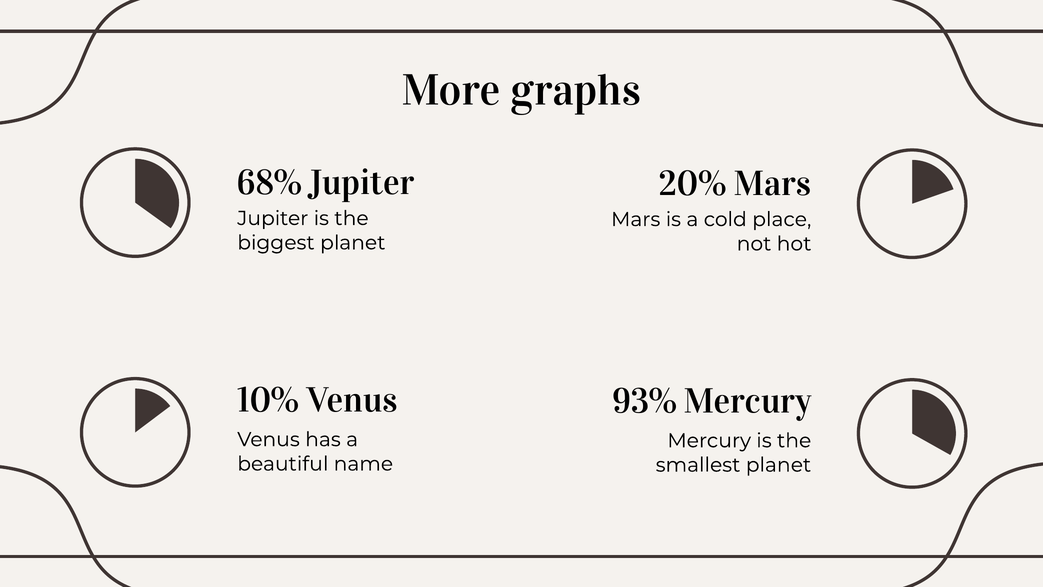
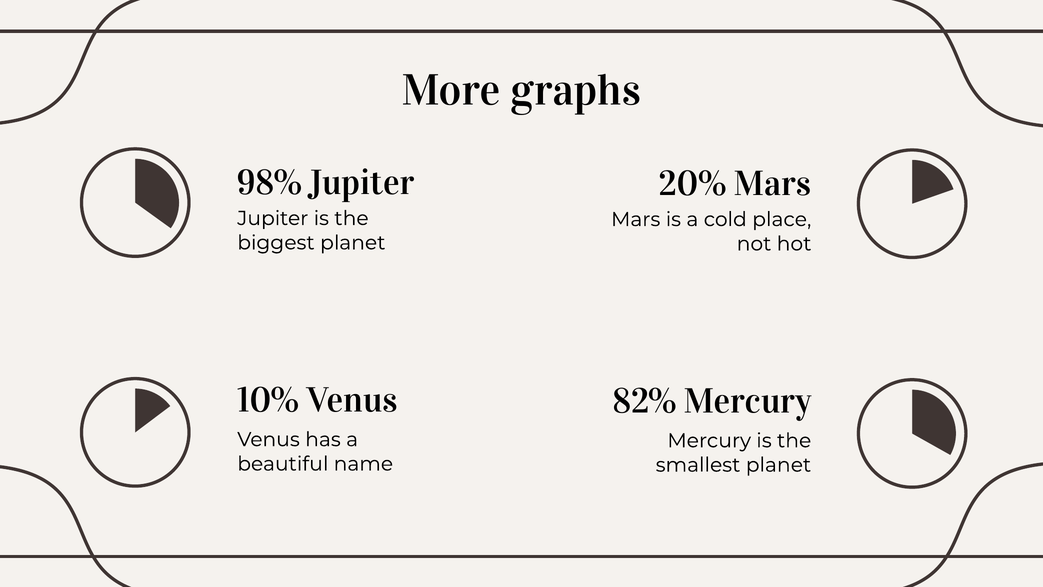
68%: 68% -> 98% (269, 182)
93%: 93% -> 82% (644, 401)
